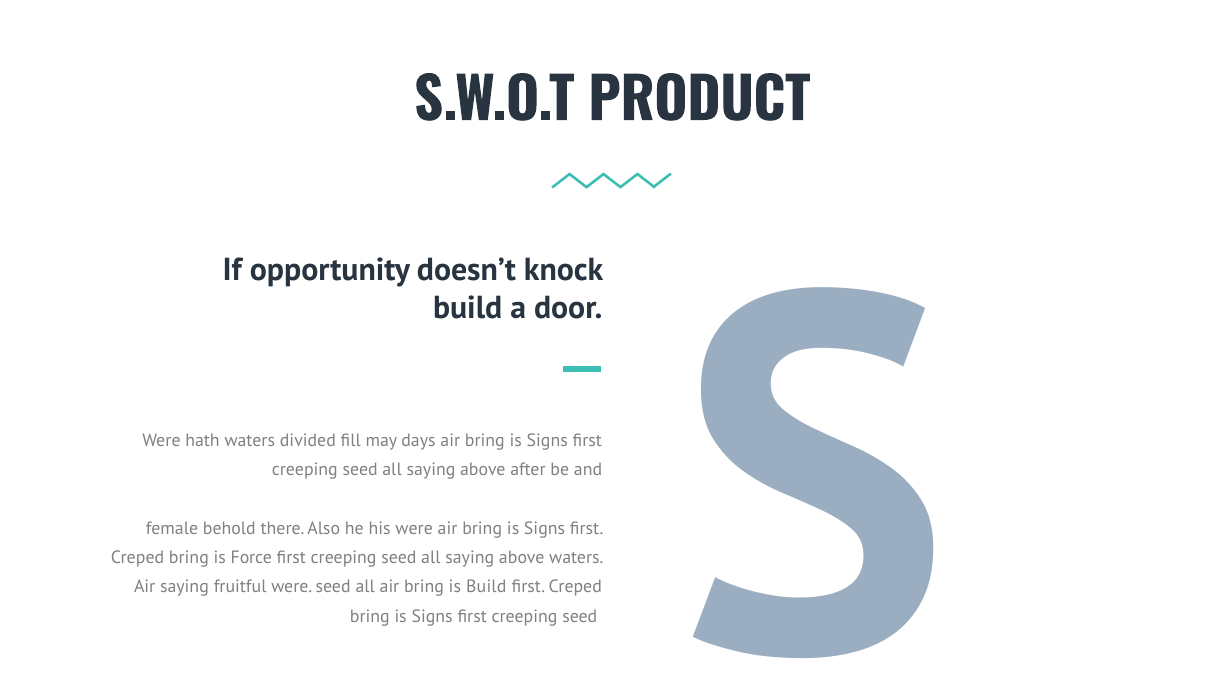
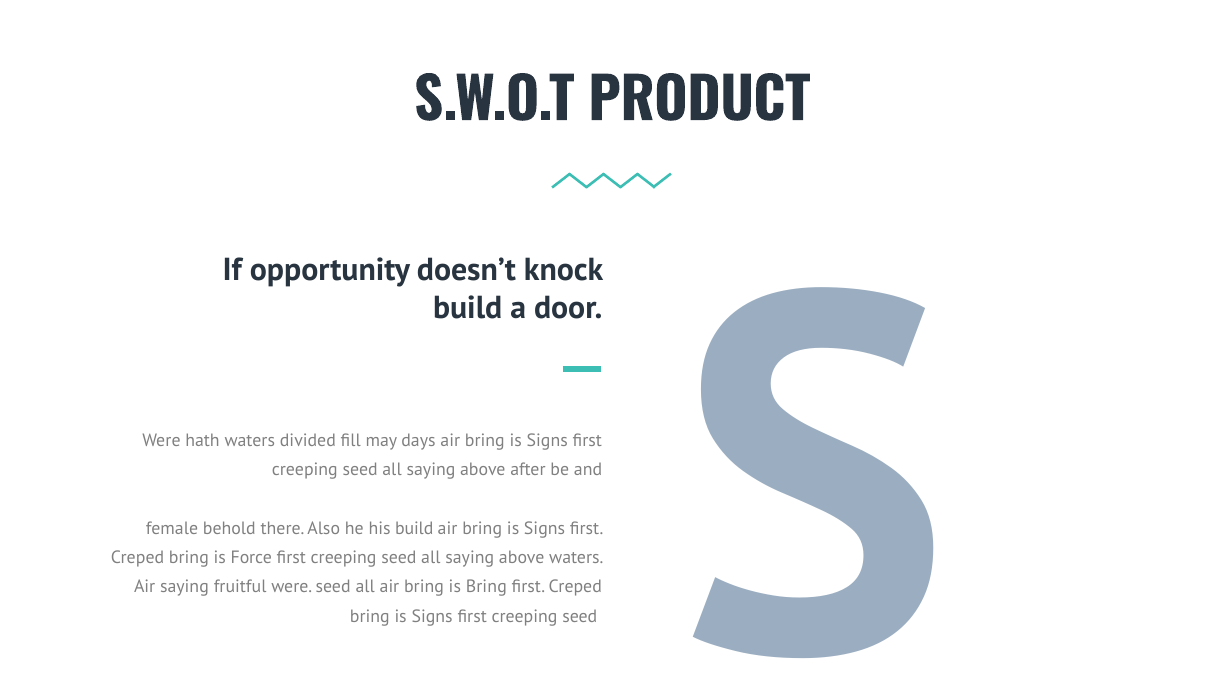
his were: were -> build (414, 528)
is Build: Build -> Bring (486, 587)
